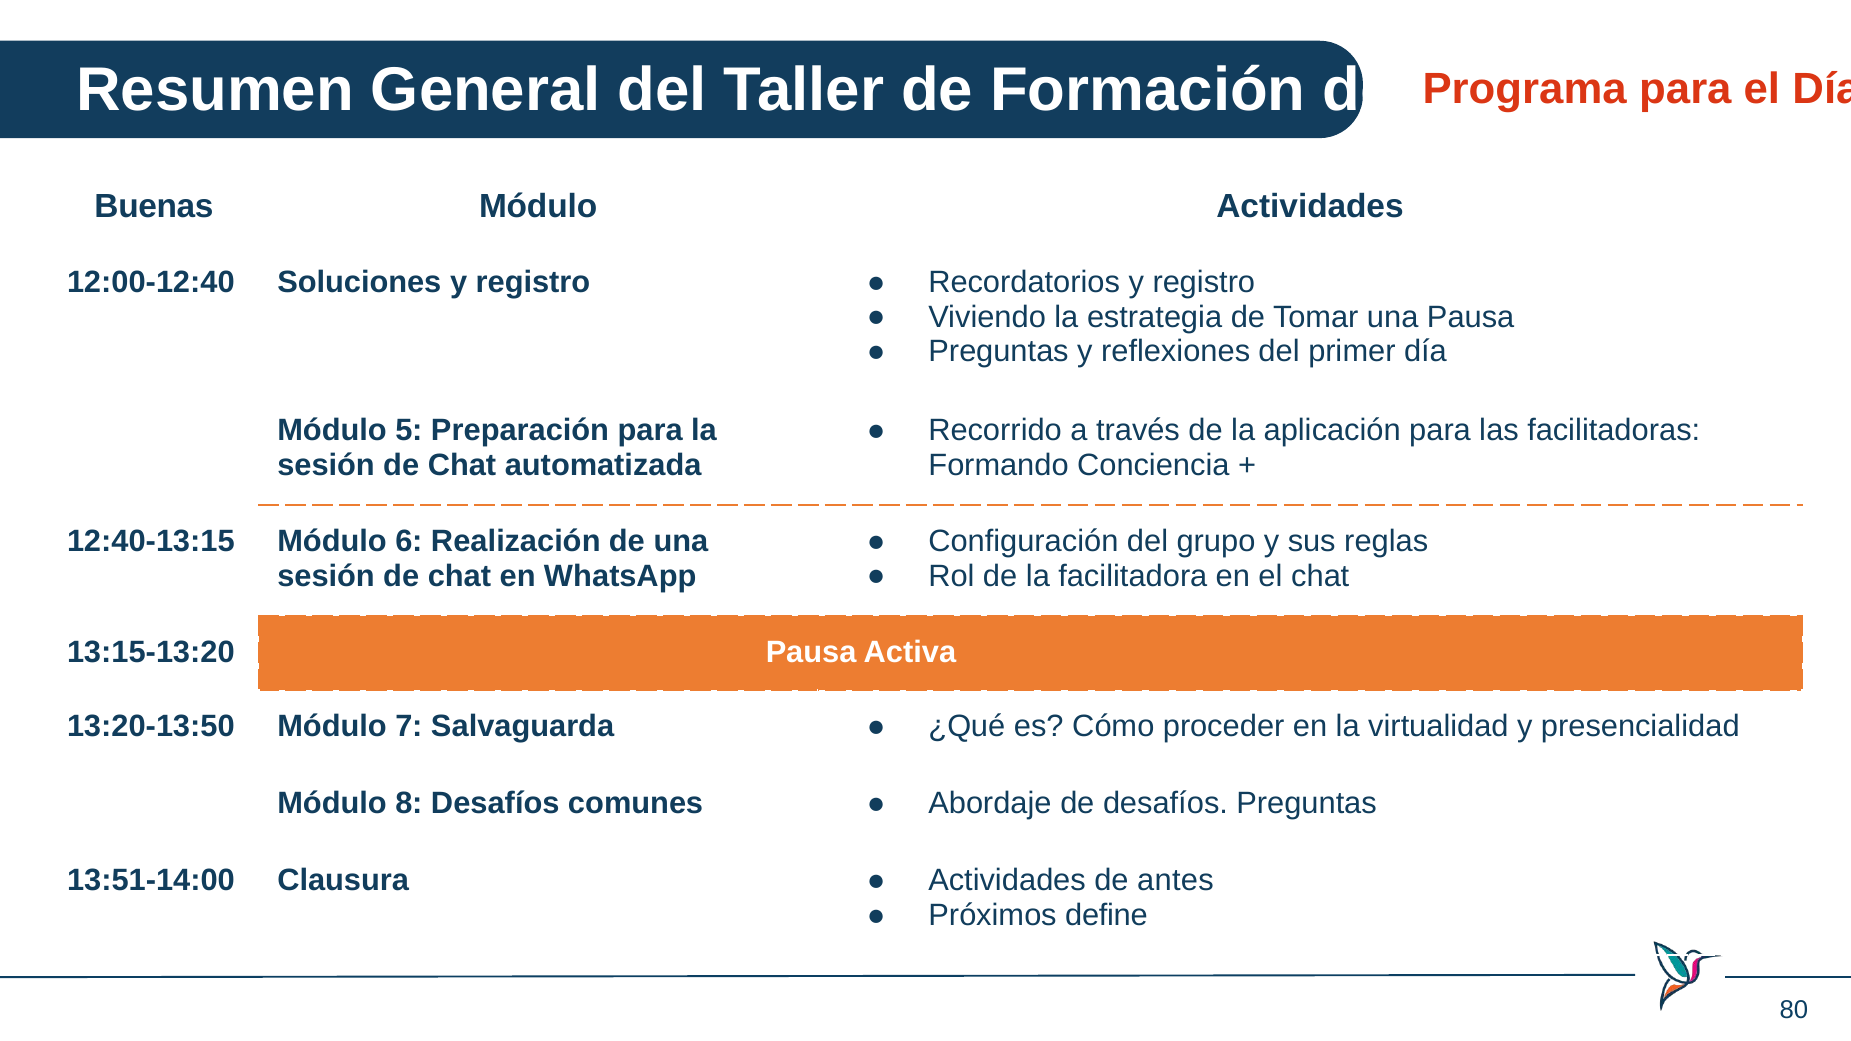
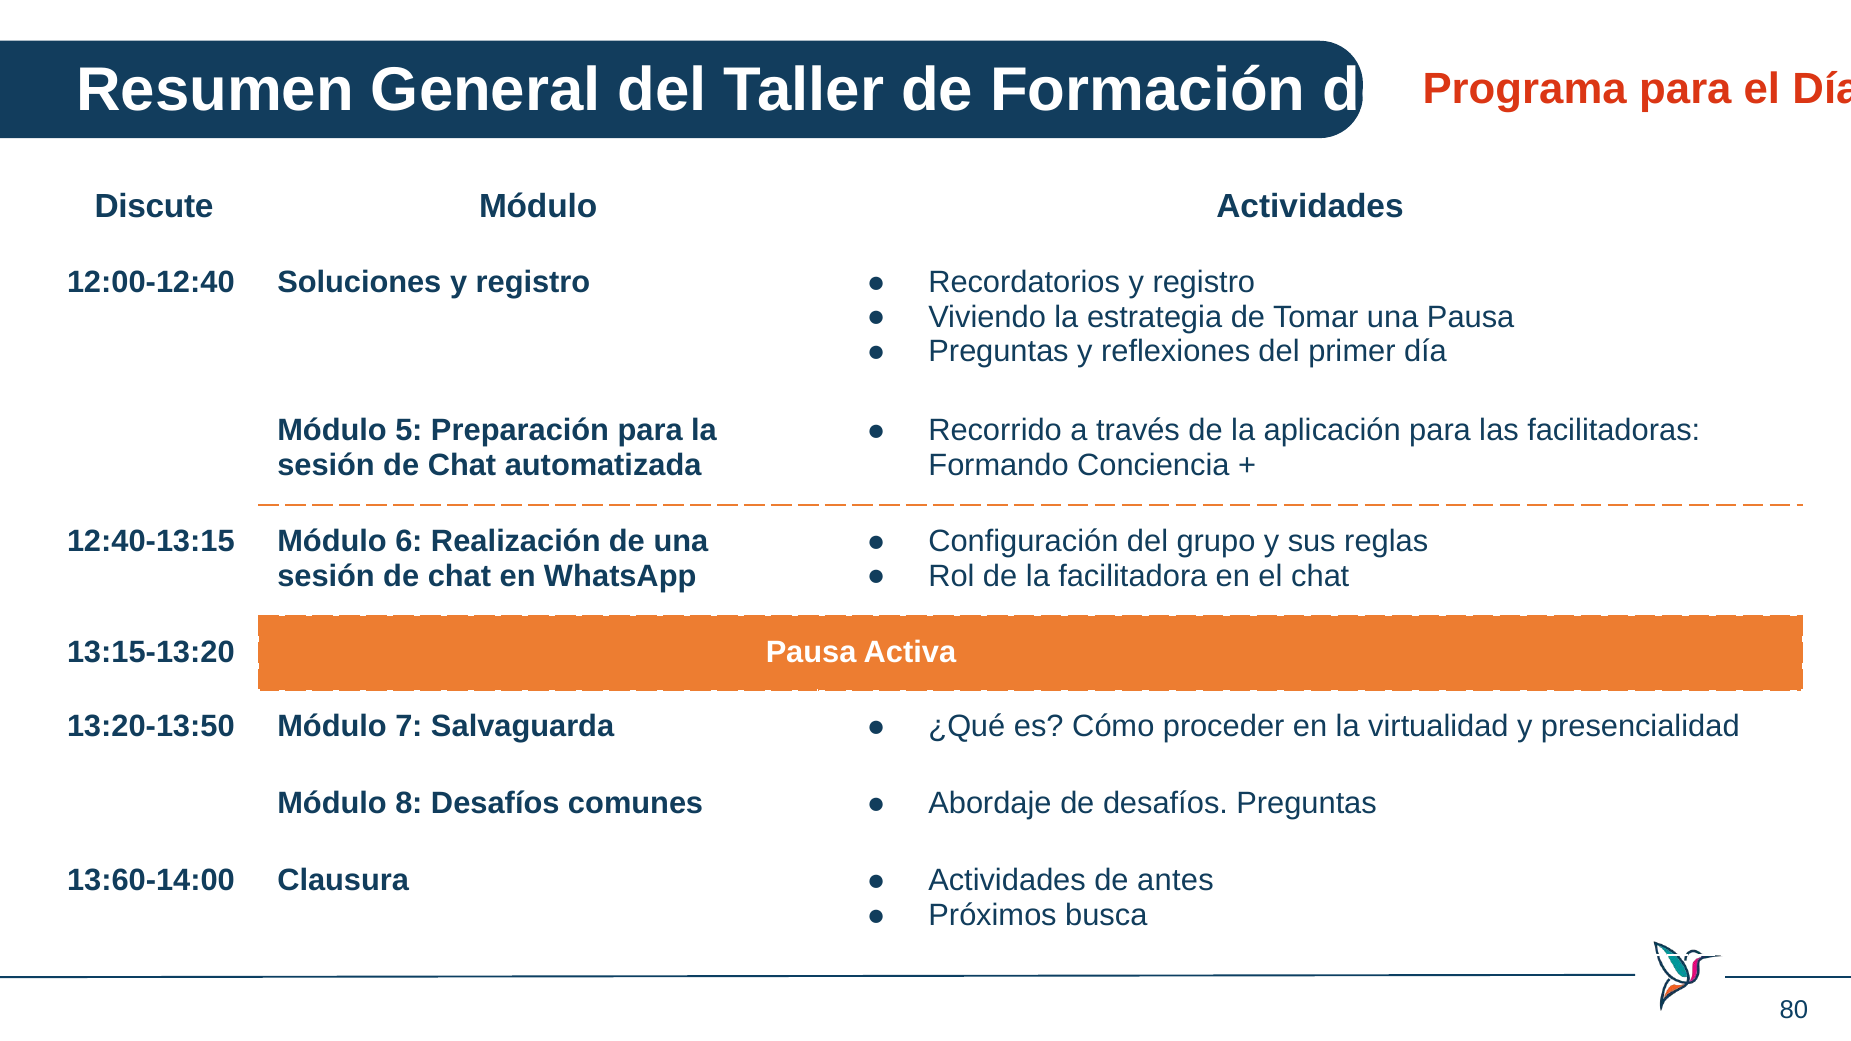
Buenas: Buenas -> Discute (154, 207)
13:51-14:00: 13:51-14:00 -> 13:60-14:00 (151, 881)
define: define -> busca (1106, 915)
